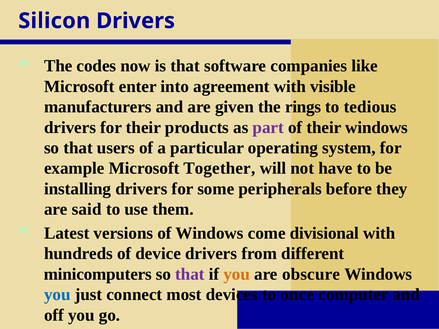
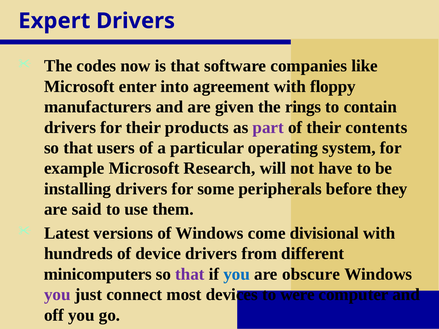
Silicon: Silicon -> Expert (54, 21)
visible: visible -> floppy (333, 86)
tedious: tedious -> contain (370, 107)
their windows: windows -> contents (376, 127)
Together: Together -> Research (219, 168)
you colour: orange -> blue (237, 274)
you colour: blue -> purple (57, 295)
once: once -> were (298, 295)
